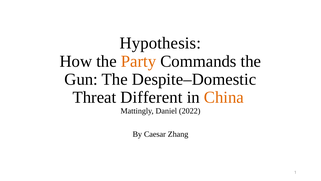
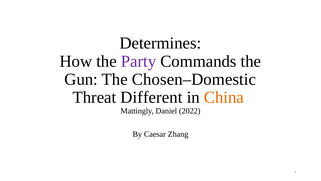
Hypothesis: Hypothesis -> Determines (160, 43)
Party colour: orange -> purple (139, 61)
Despite–Domestic: Despite–Domestic -> Chosen–Domestic (194, 79)
